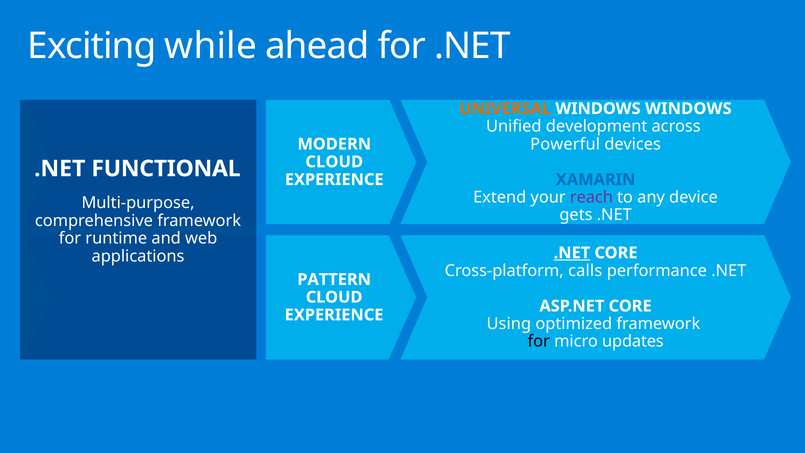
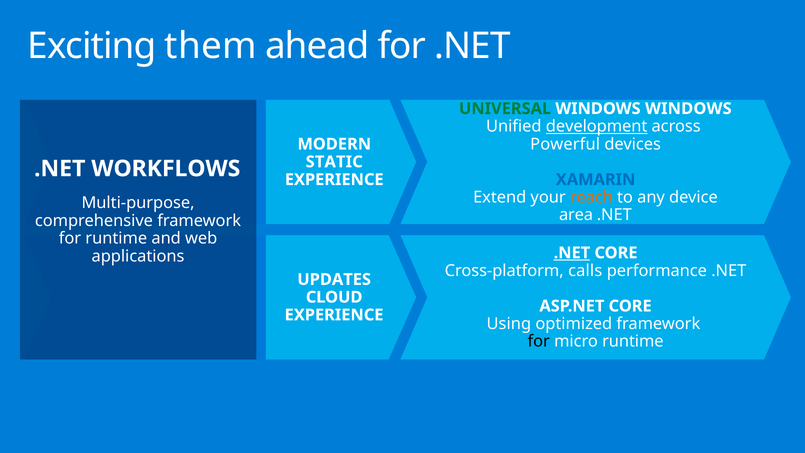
while: while -> them (211, 46)
UNIVERSAL colour: orange -> green (505, 109)
development underline: none -> present (597, 126)
CLOUD: CLOUD -> STATIC (334, 162)
FUNCTIONAL: FUNCTIONAL -> WORKFLOWS (166, 169)
reach colour: purple -> orange (591, 197)
gets: gets -> area (576, 215)
PATTERN: PATTERN -> UPDATES (334, 279)
micro updates: updates -> runtime (633, 341)
